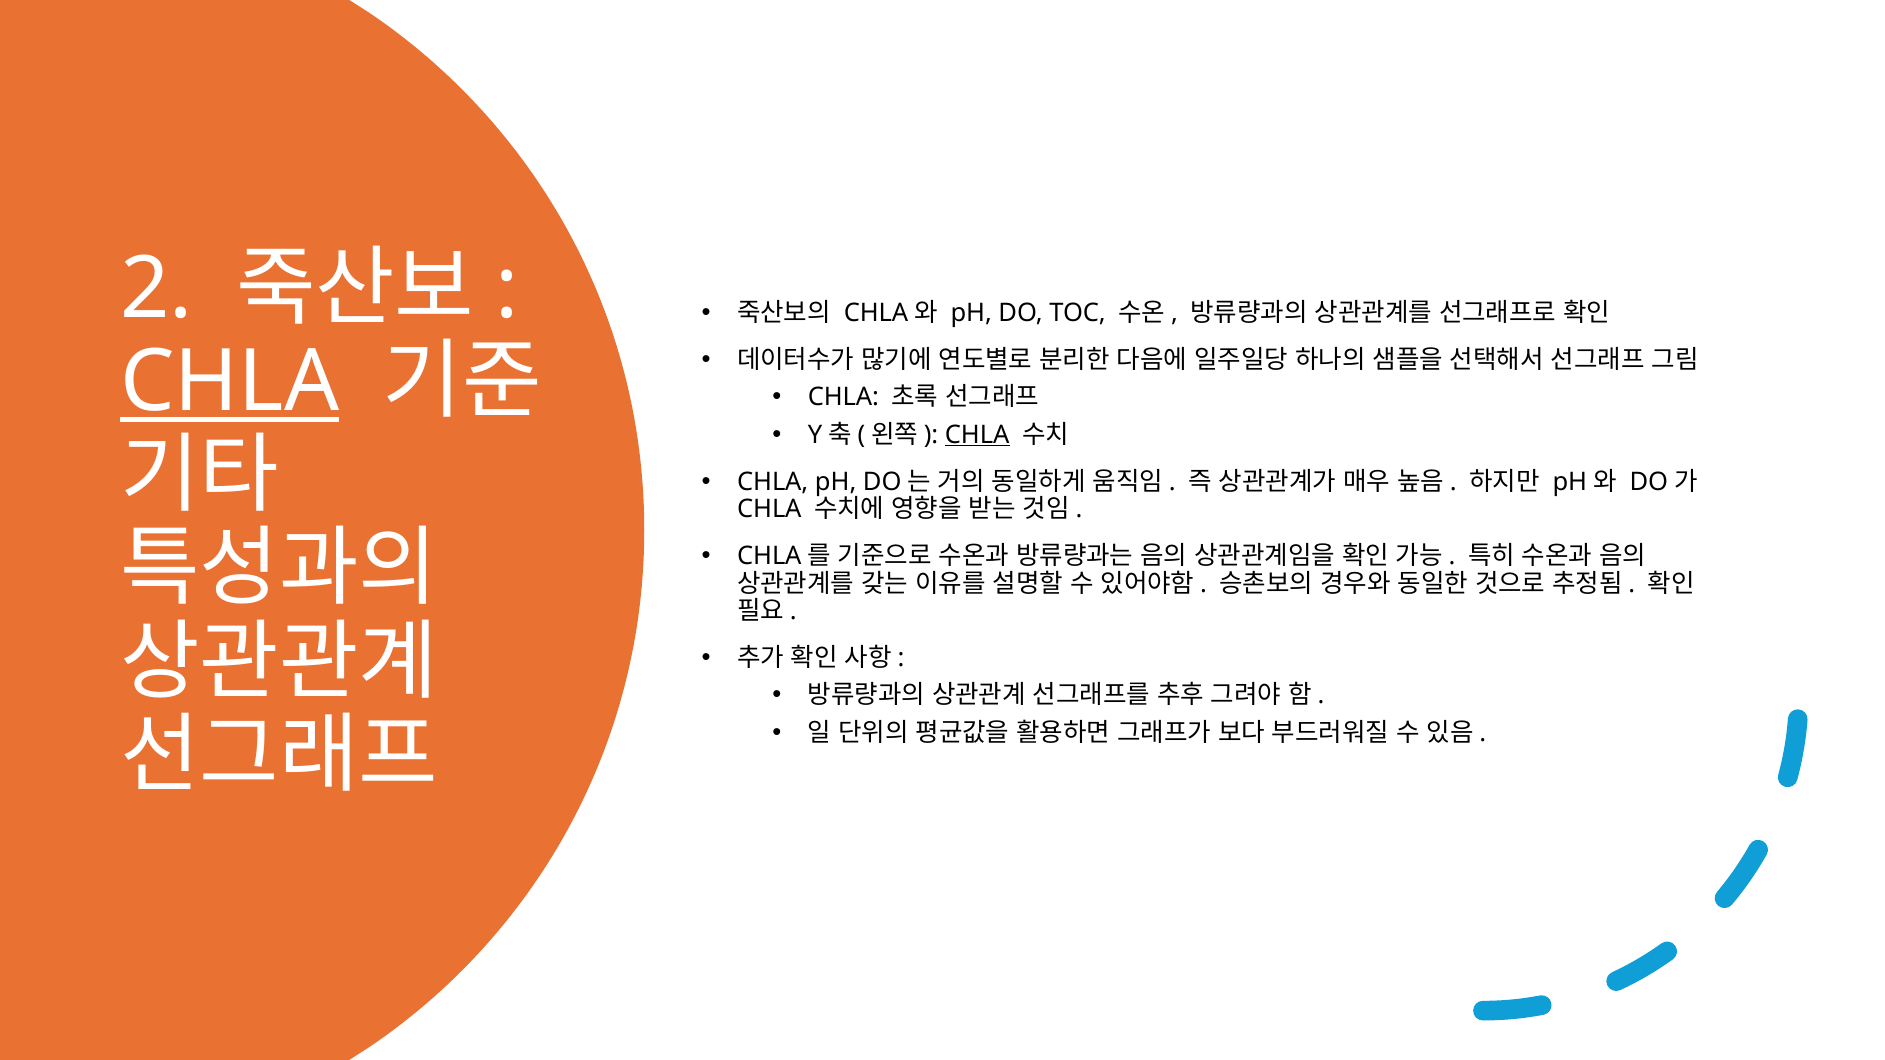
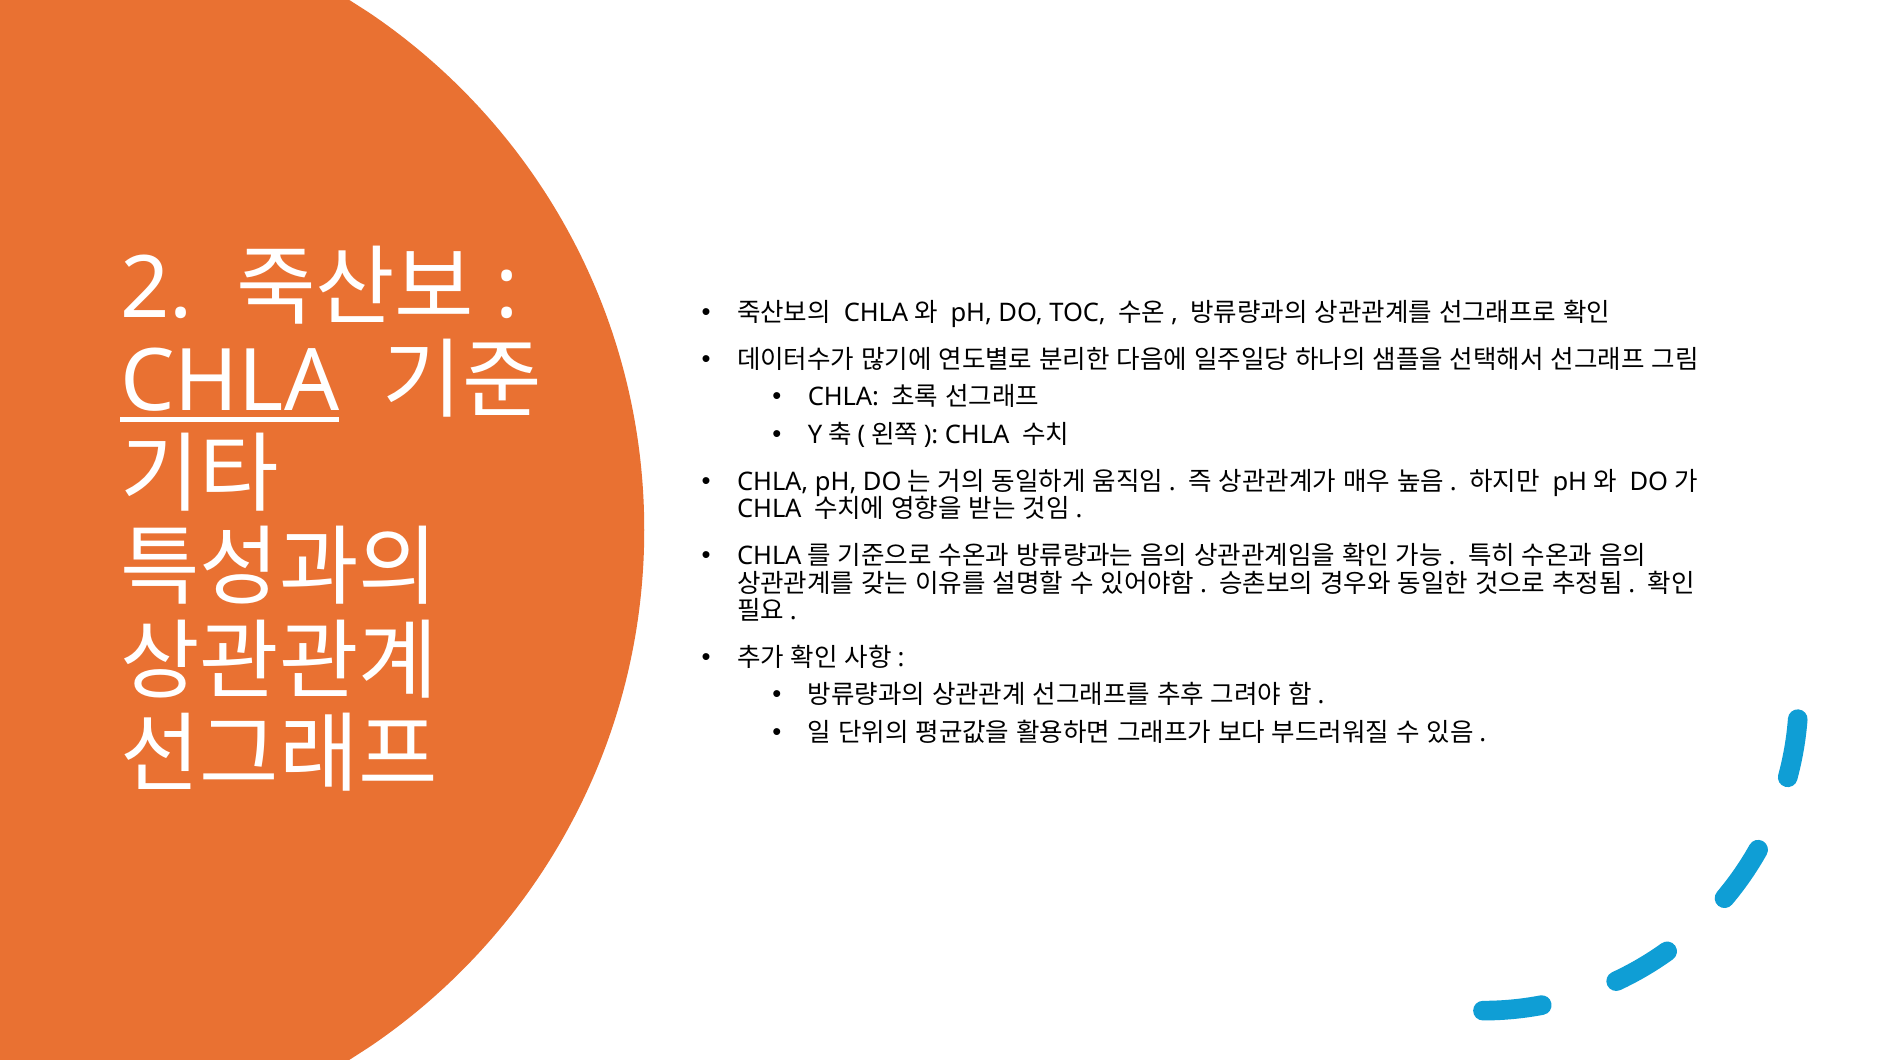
CHLA underline: present -> none (977, 435)
